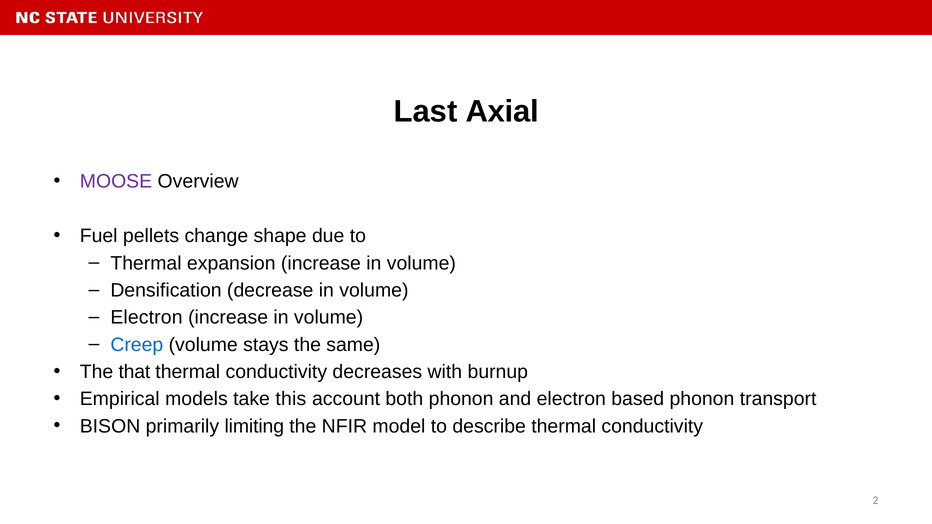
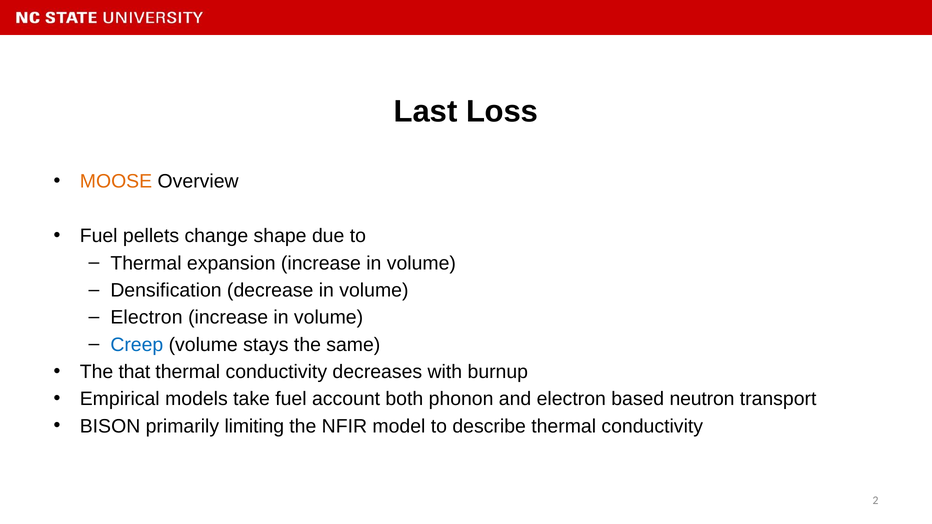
Axial: Axial -> Loss (502, 112)
MOOSE colour: purple -> orange (116, 182)
take this: this -> fuel (291, 399)
based phonon: phonon -> neutron (702, 399)
